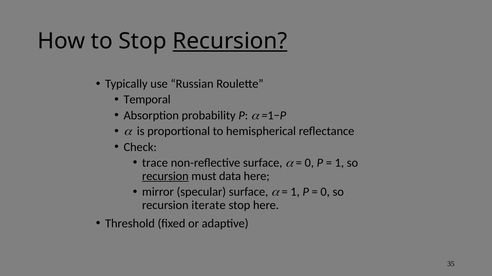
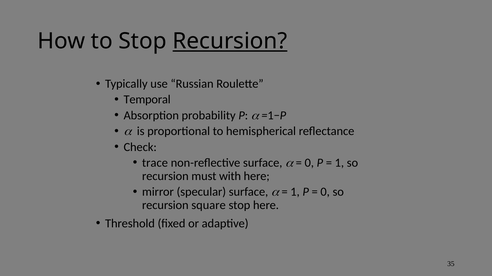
recursion underline: present -> none (165, 176)
data: data -> with (230, 176)
iterate: iterate -> square (209, 206)
